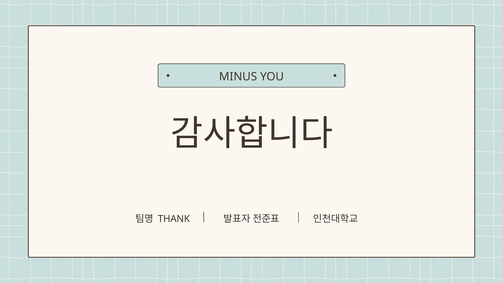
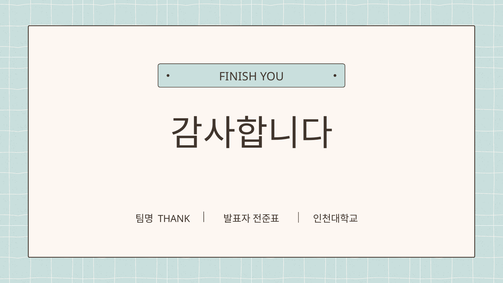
MINUS: MINUS -> FINISH (238, 77)
